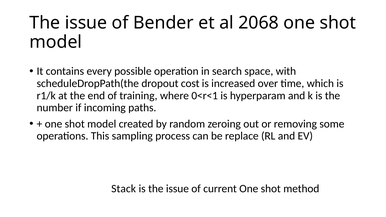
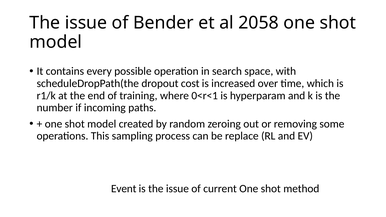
2068: 2068 -> 2058 (259, 23)
Stack: Stack -> Event (124, 189)
